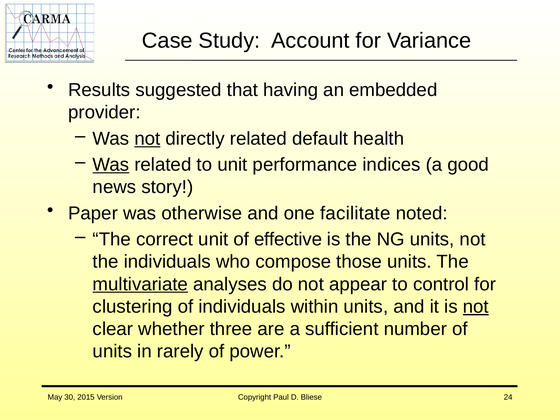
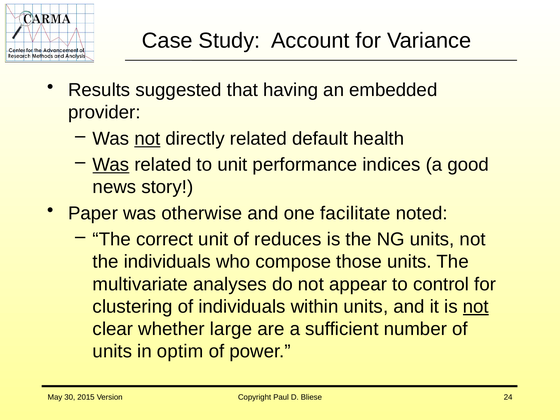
effective: effective -> reduces (288, 239)
multivariate underline: present -> none (140, 284)
three: three -> large (231, 329)
rarely: rarely -> optim (180, 351)
